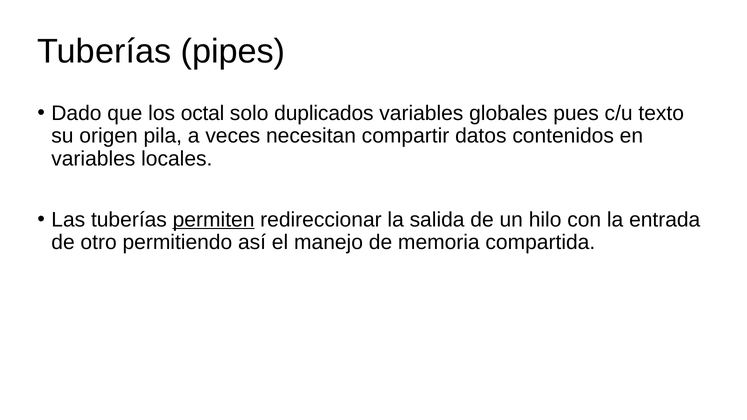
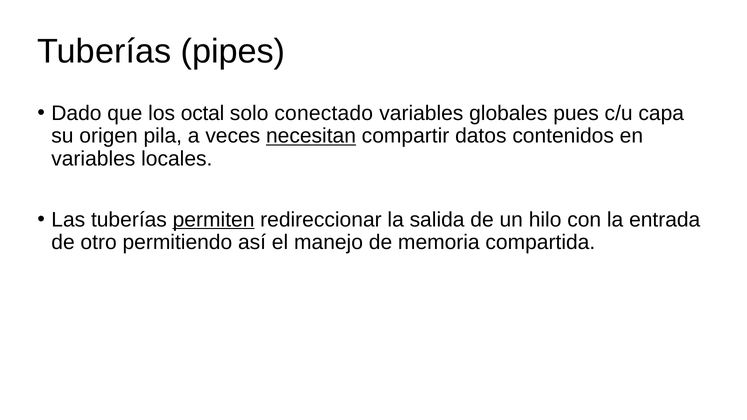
duplicados: duplicados -> conectado (324, 113)
texto: texto -> capa (661, 113)
necesitan underline: none -> present (311, 136)
